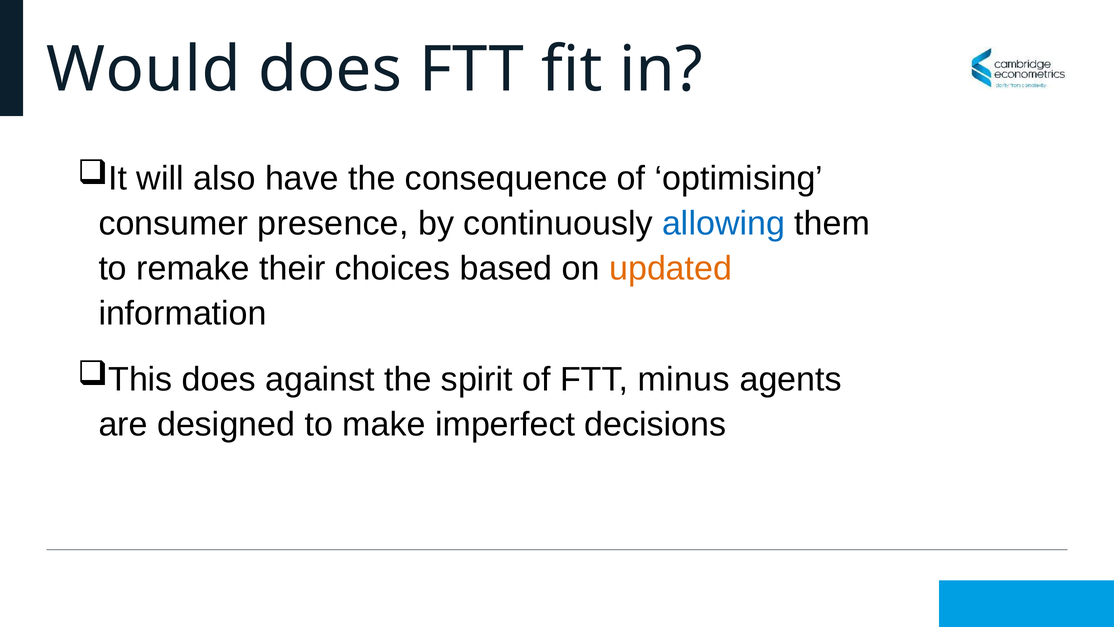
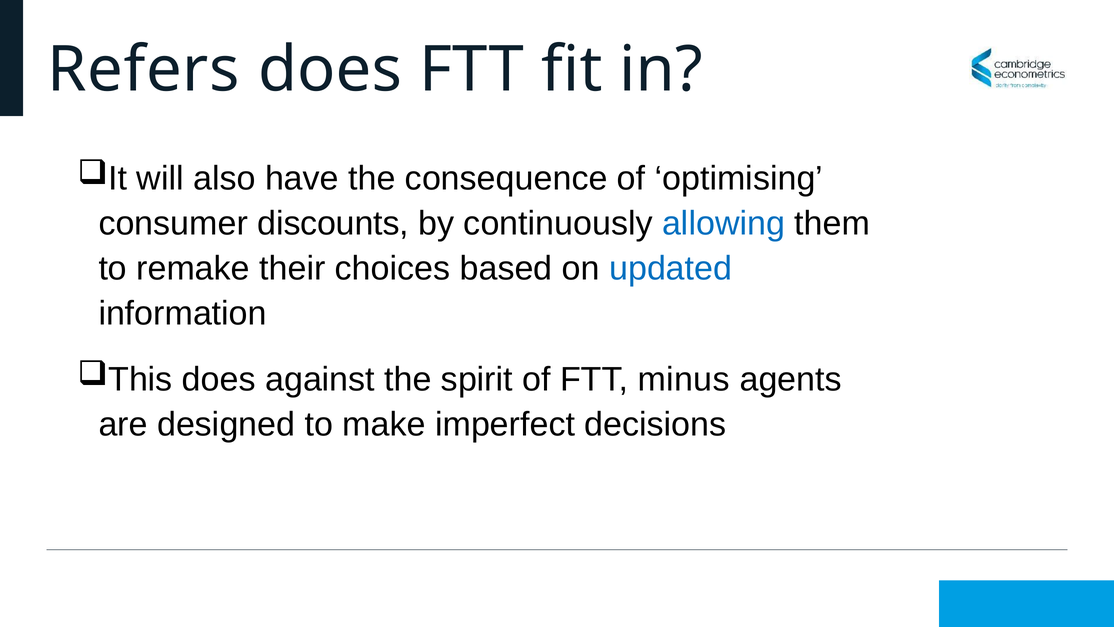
Would: Would -> Refers (143, 70)
presence: presence -> discounts (333, 224)
updated colour: orange -> blue (671, 269)
